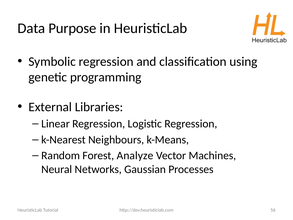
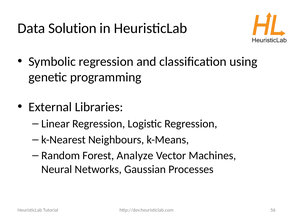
Purpose: Purpose -> Solution (72, 28)
